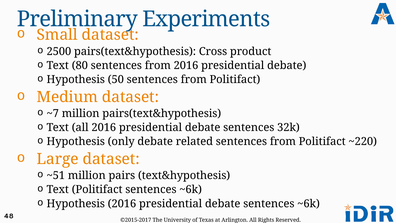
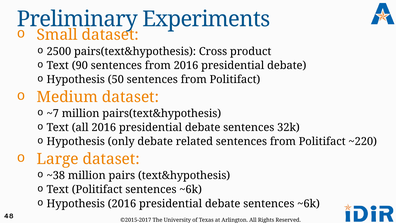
80: 80 -> 90 (80, 65)
~51: ~51 -> ~38 (56, 175)
